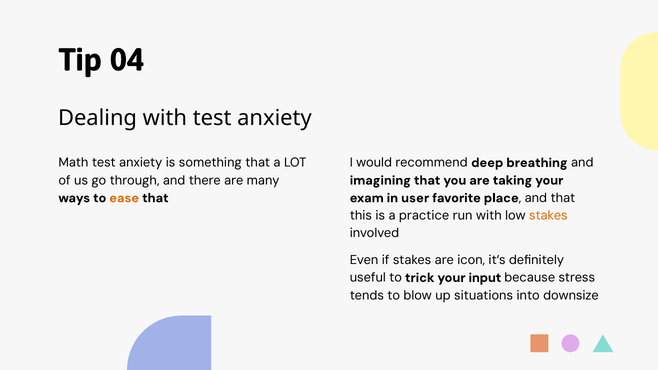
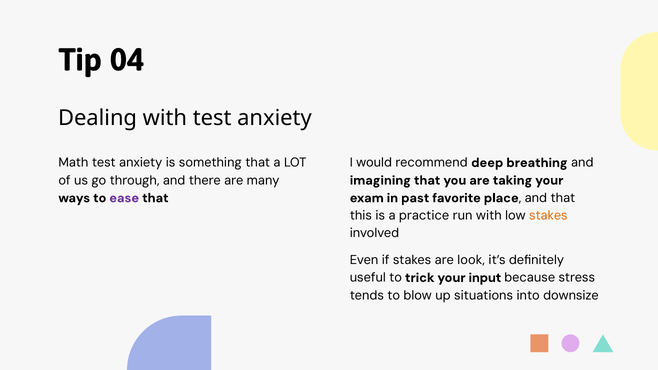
ease colour: orange -> purple (124, 198)
user: user -> past (415, 198)
icon: icon -> look (471, 260)
